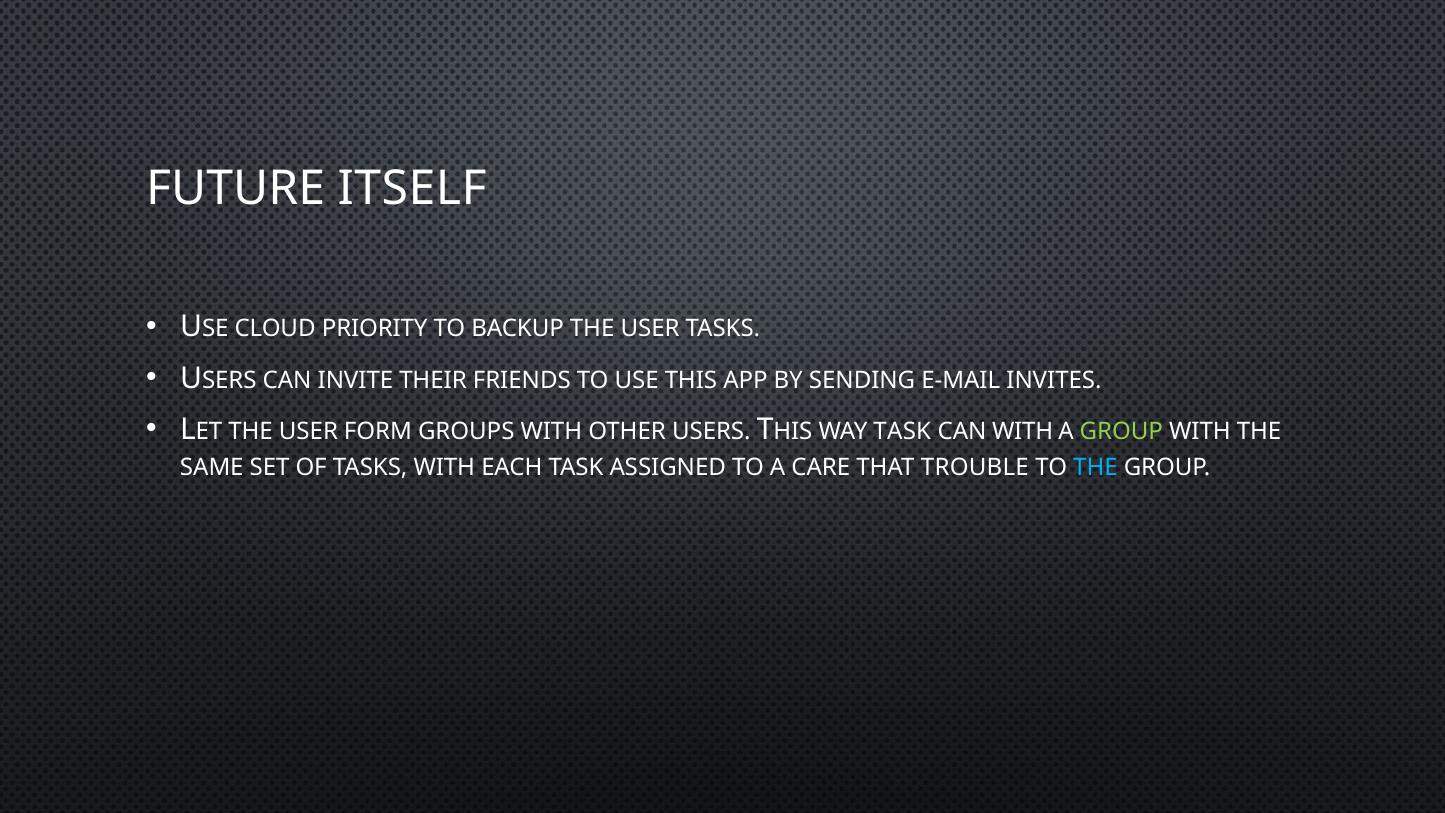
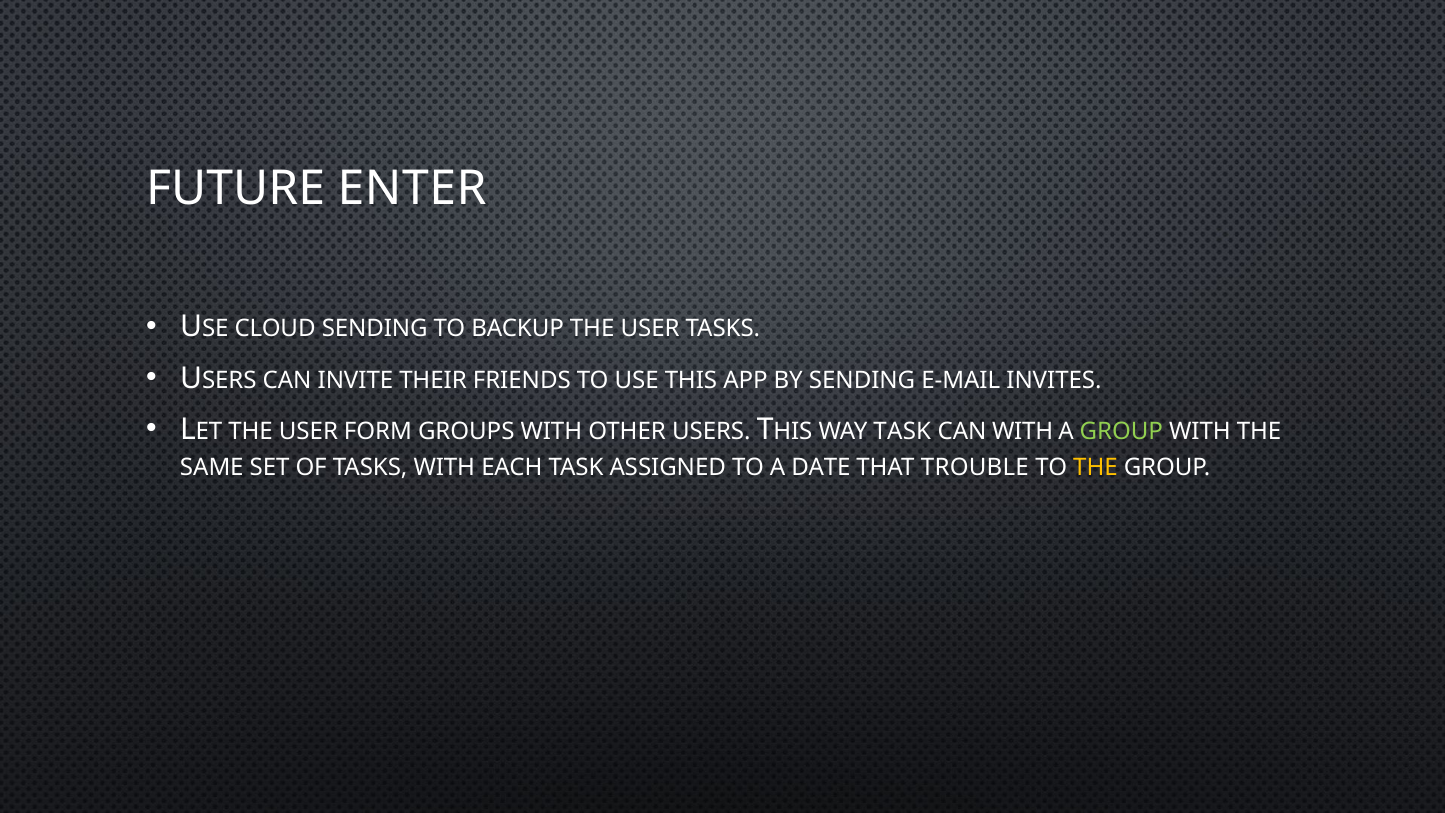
ITSELF: ITSELF -> ENTER (412, 188)
CLOUD PRIORITY: PRIORITY -> SENDING (375, 329)
CARE: CARE -> DATE (821, 467)
THE colour: light blue -> yellow (1096, 467)
